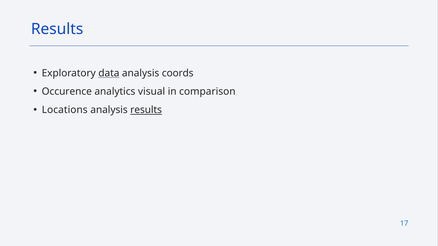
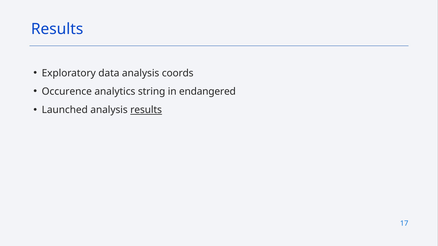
data underline: present -> none (109, 73)
visual: visual -> string (152, 92)
comparison: comparison -> endangered (207, 92)
Locations: Locations -> Launched (65, 110)
